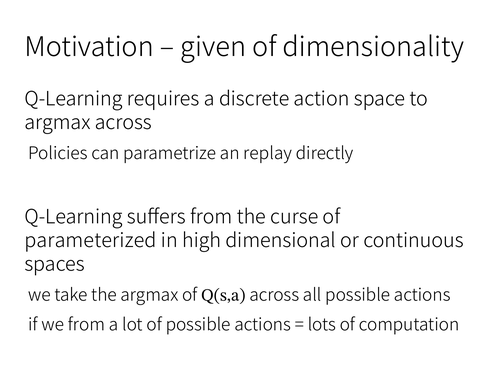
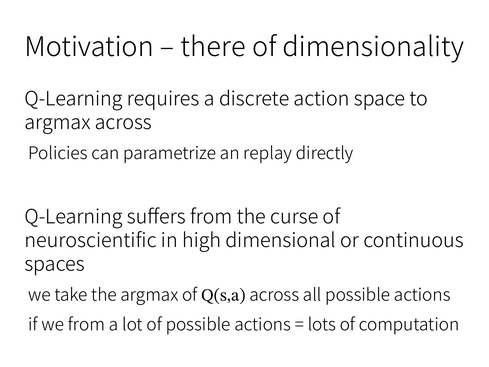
given: given -> there (213, 47)
parameterized: parameterized -> neuroscientific (91, 241)
